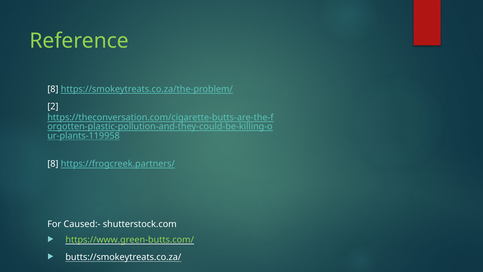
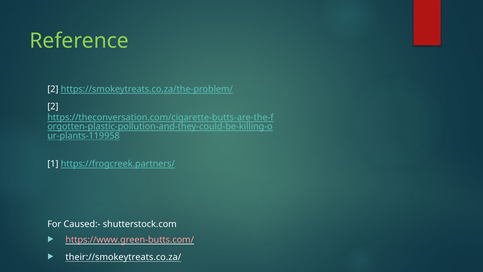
8: 8 -> 2 (53, 89)
8: 8 -> 1 (53, 164)
https://www.green-butts.com/ colour: light green -> pink (130, 240)
butts://smokeytreats.co.za/: butts://smokeytreats.co.za/ -> their://smokeytreats.co.za/ (123, 257)
